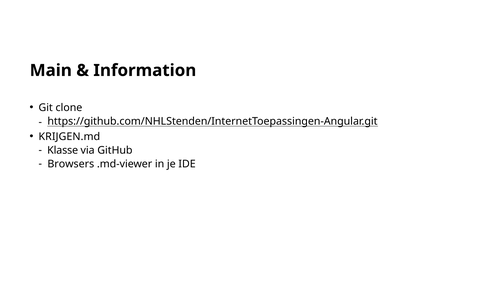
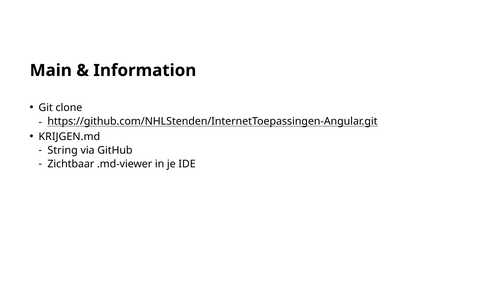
Klasse: Klasse -> String (63, 150)
Browsers: Browsers -> Zichtbaar (71, 164)
